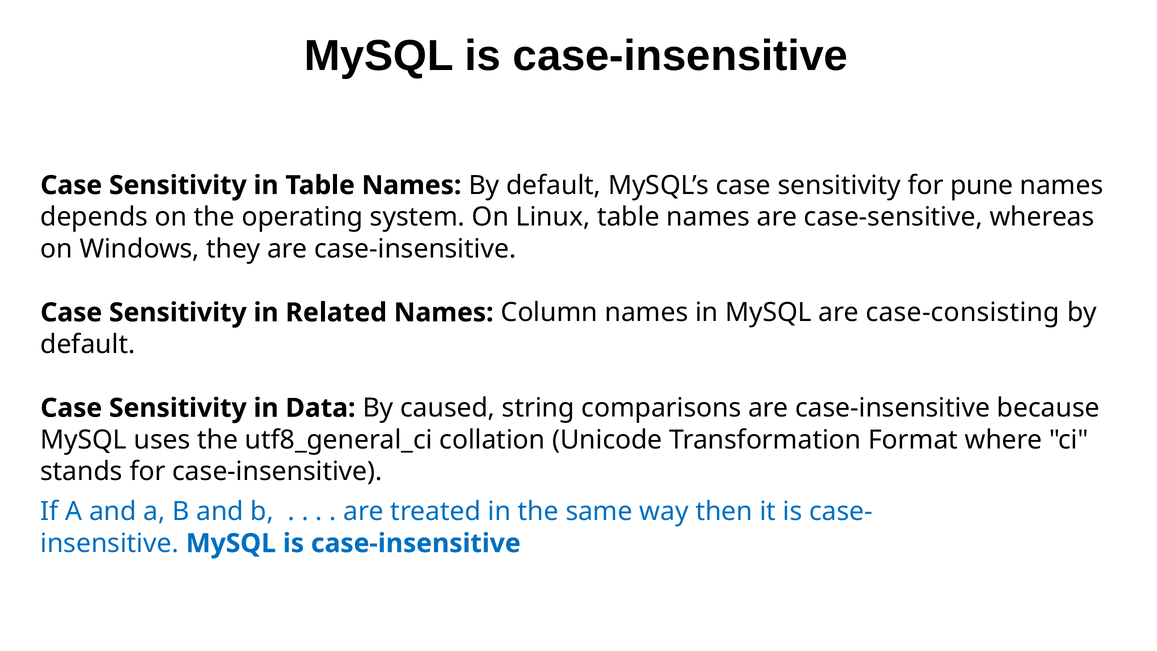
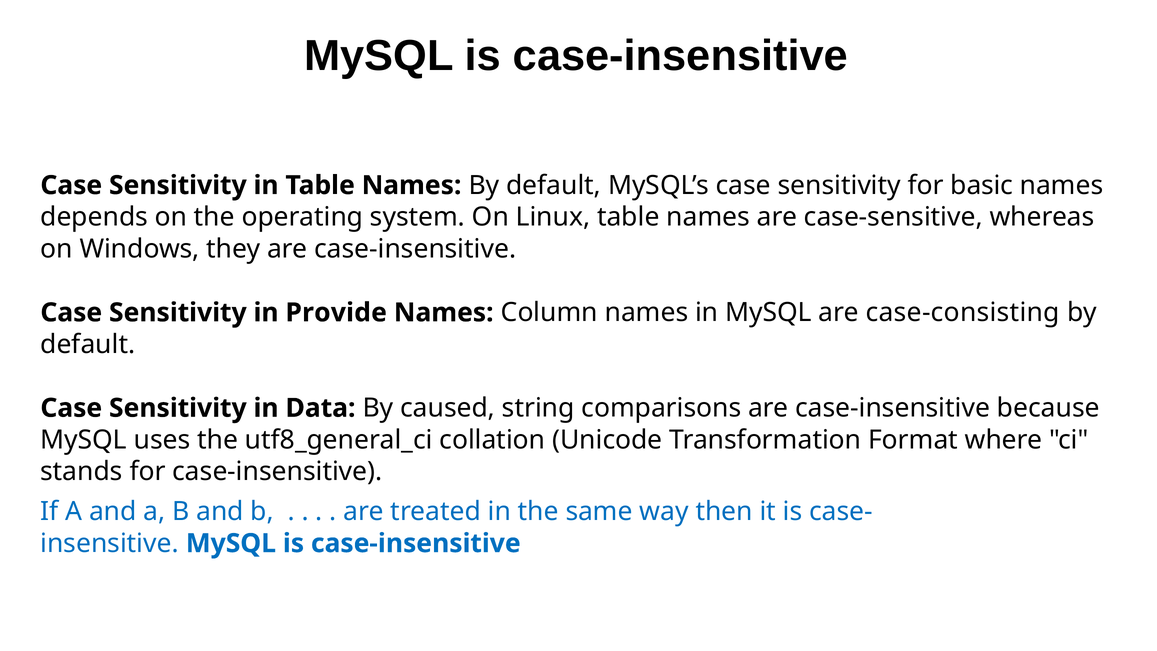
pune: pune -> basic (982, 185)
Related: Related -> Provide (336, 313)
